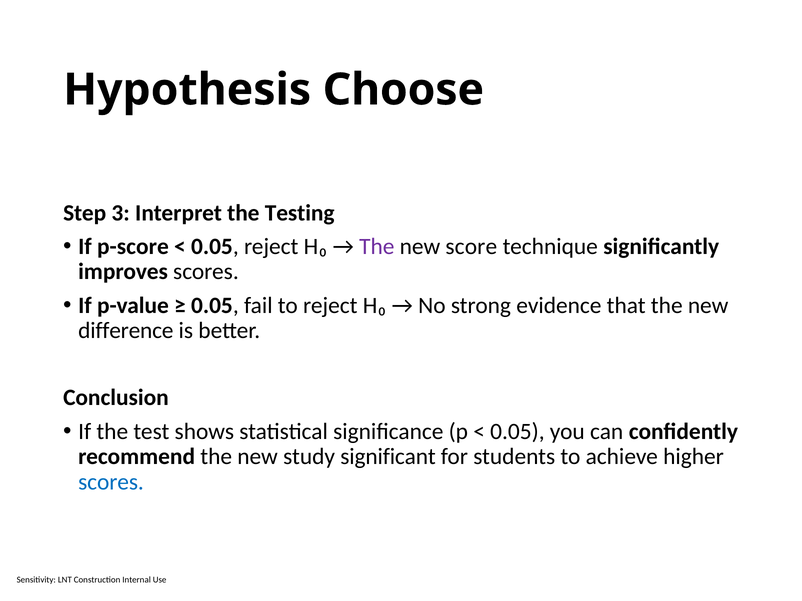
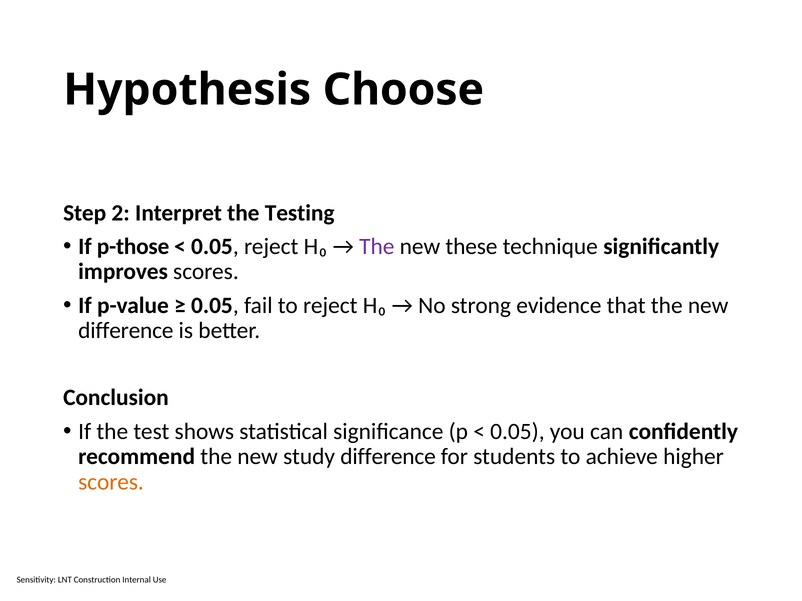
3: 3 -> 2 (121, 213)
p-score: p-score -> p-those (133, 247)
score: score -> these (471, 247)
study significant: significant -> difference (388, 457)
scores colour: blue -> orange (111, 482)
